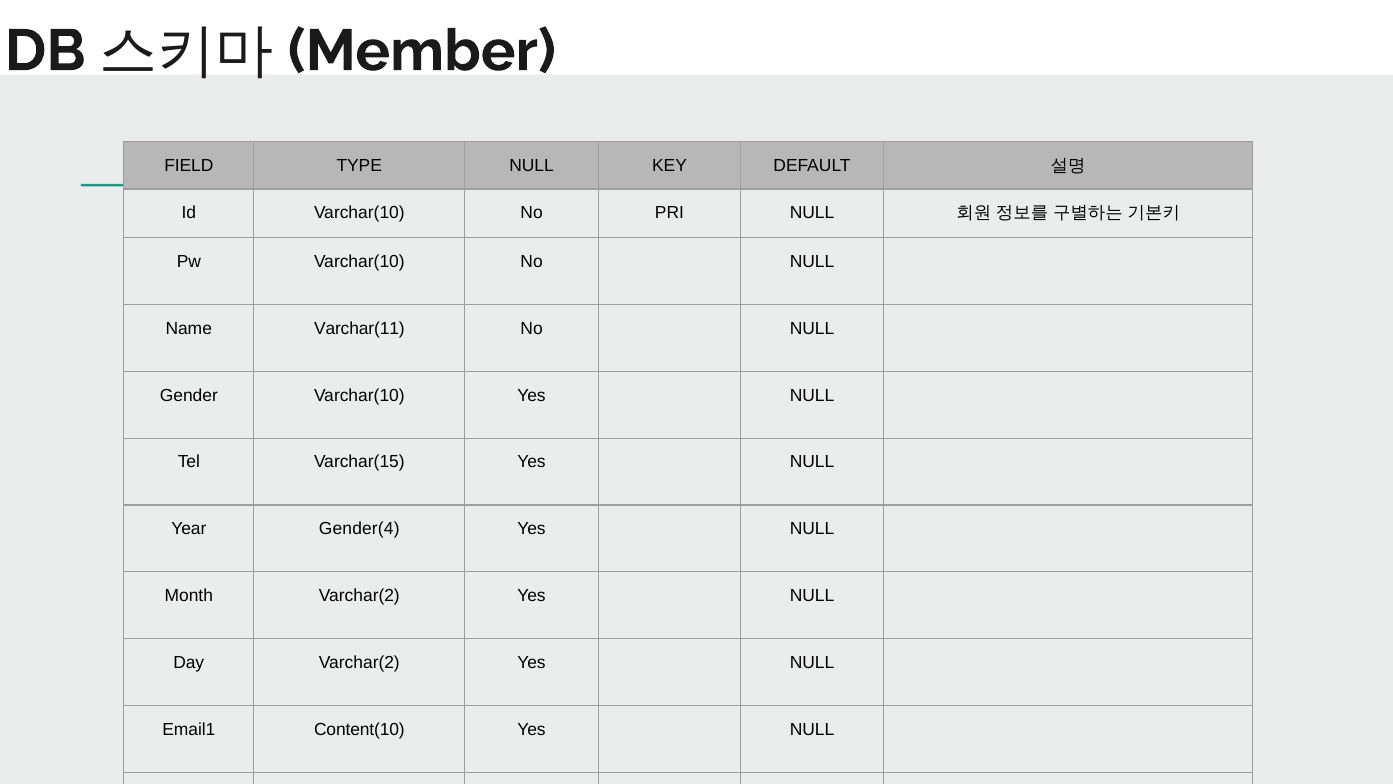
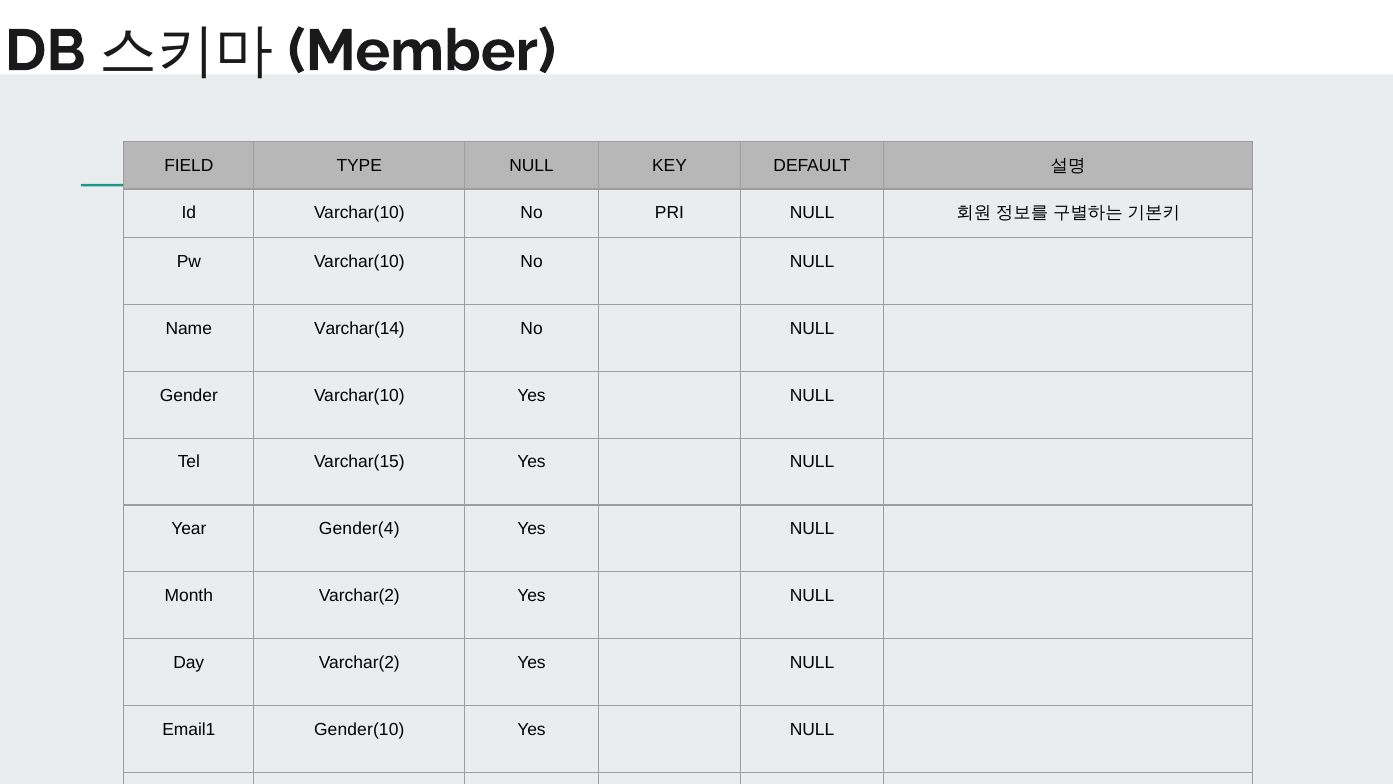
Varchar(11: Varchar(11 -> Varchar(14 (359, 328)
Content(10: Content(10 -> Gender(10 (359, 729)
